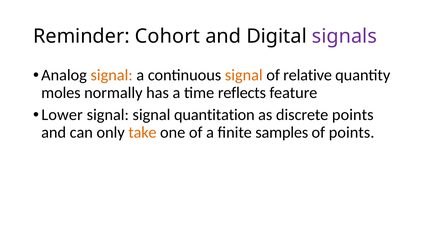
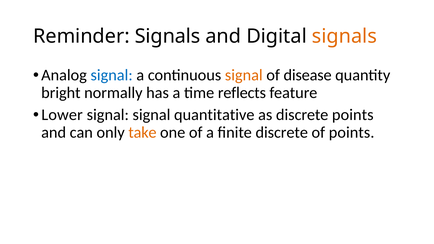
Reminder Cohort: Cohort -> Signals (168, 36)
signals colour: purple -> orange (344, 36)
signal colour: orange -> blue (112, 75)
relative: relative -> disease (308, 75)
moles: moles -> bright (61, 93)
quantitation: quantitation -> quantitative (214, 115)
finite samples: samples -> discrete (282, 133)
